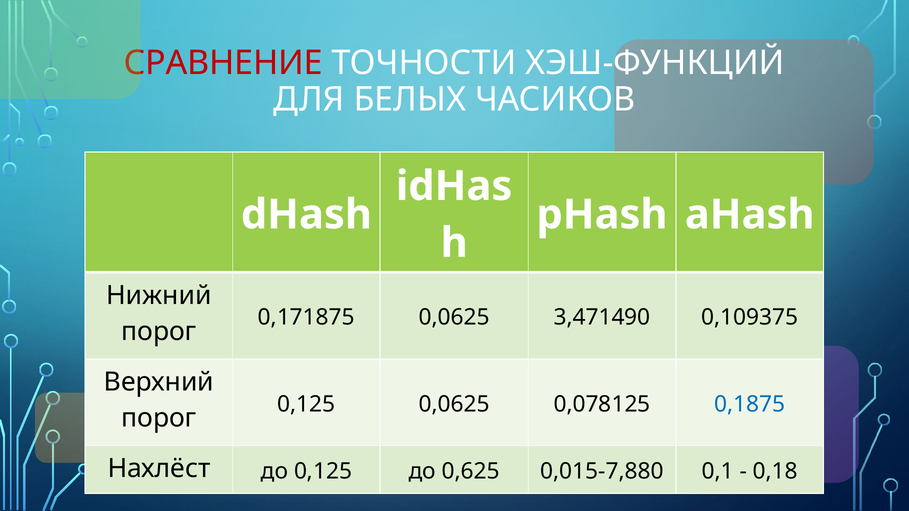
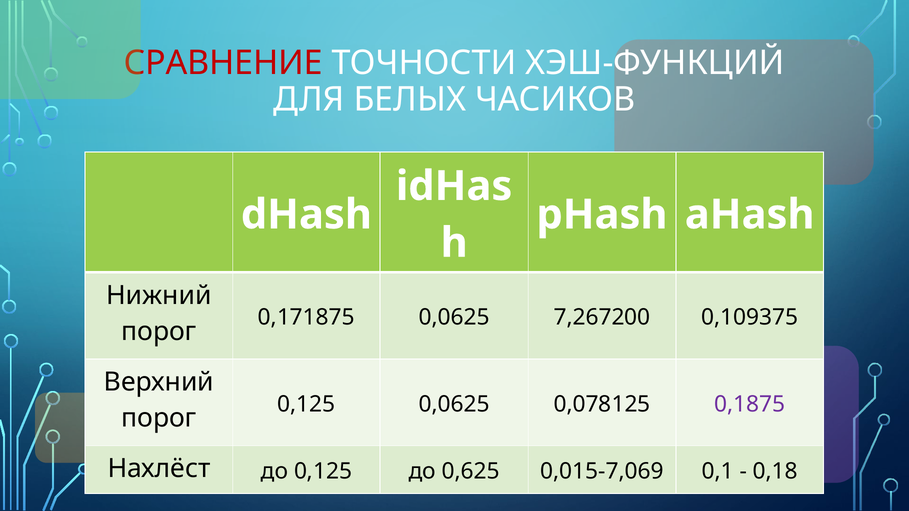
3,471490: 3,471490 -> 7,267200 (602, 318)
0,1875 colour: blue -> purple (750, 404)
0,015-7,880: 0,015-7,880 -> 0,015-7,069 (602, 472)
